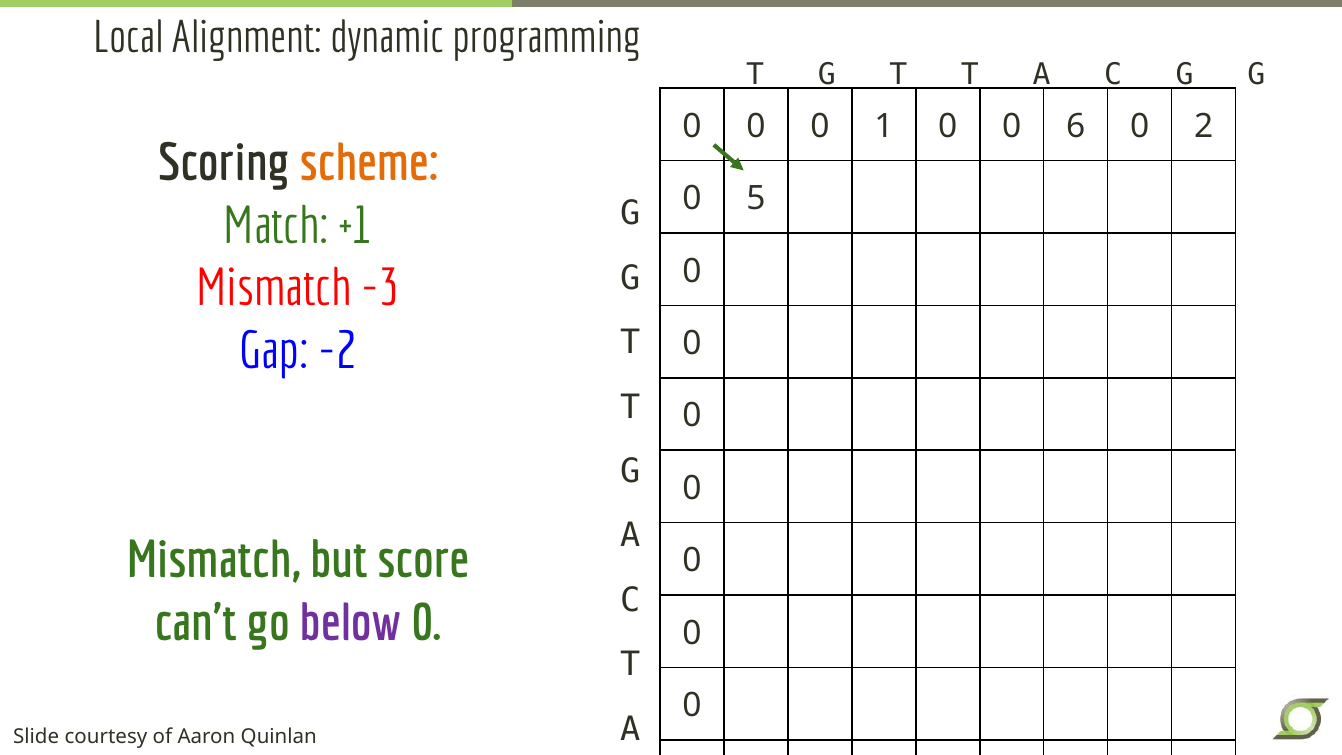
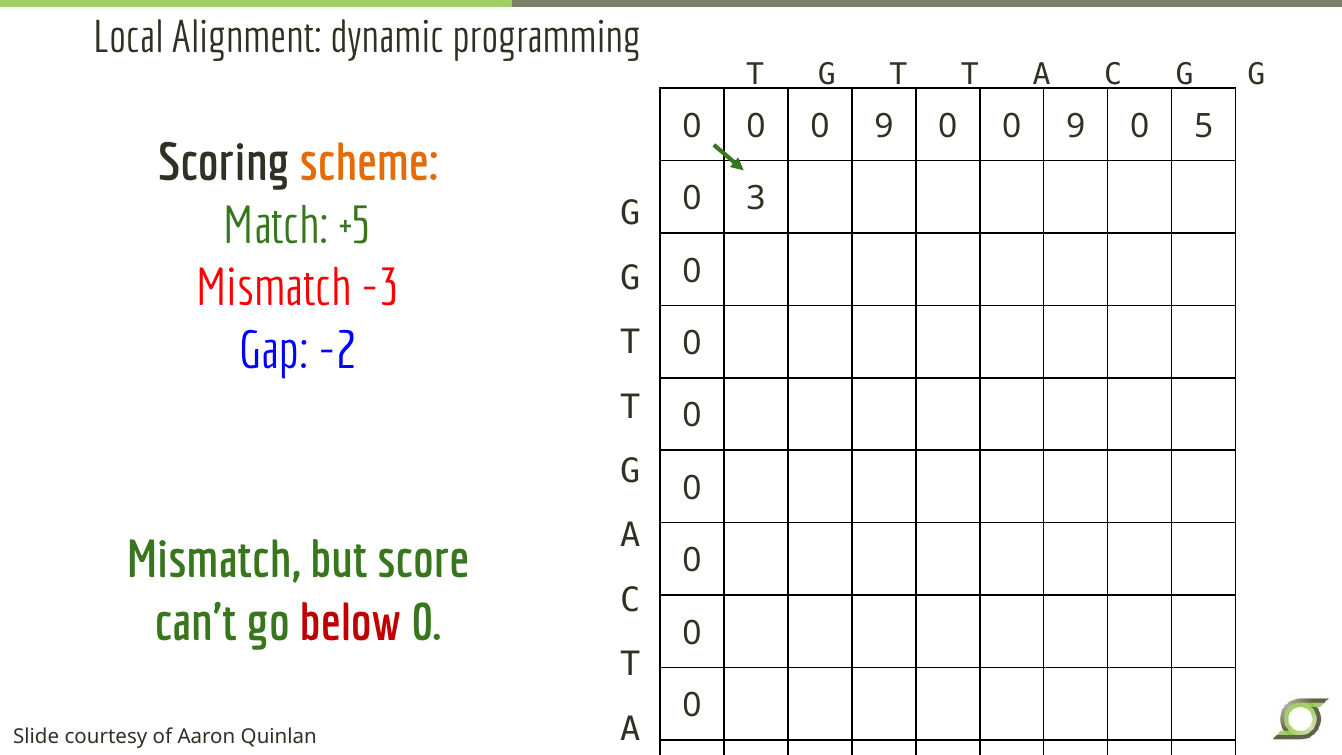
0 0 0 1: 1 -> 9 (884, 126)
6: 6 -> 9 (1076, 126)
2: 2 -> 5 (1204, 126)
5: 5 -> 3 (756, 198)
+1: +1 -> +5 (356, 226)
below colour: purple -> red (350, 623)
